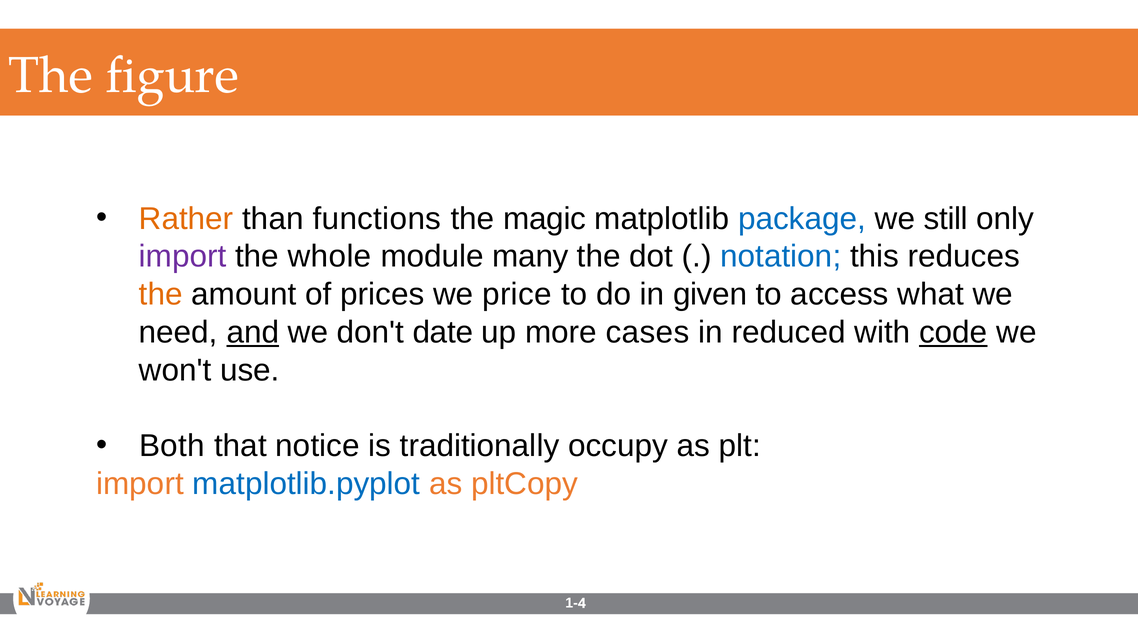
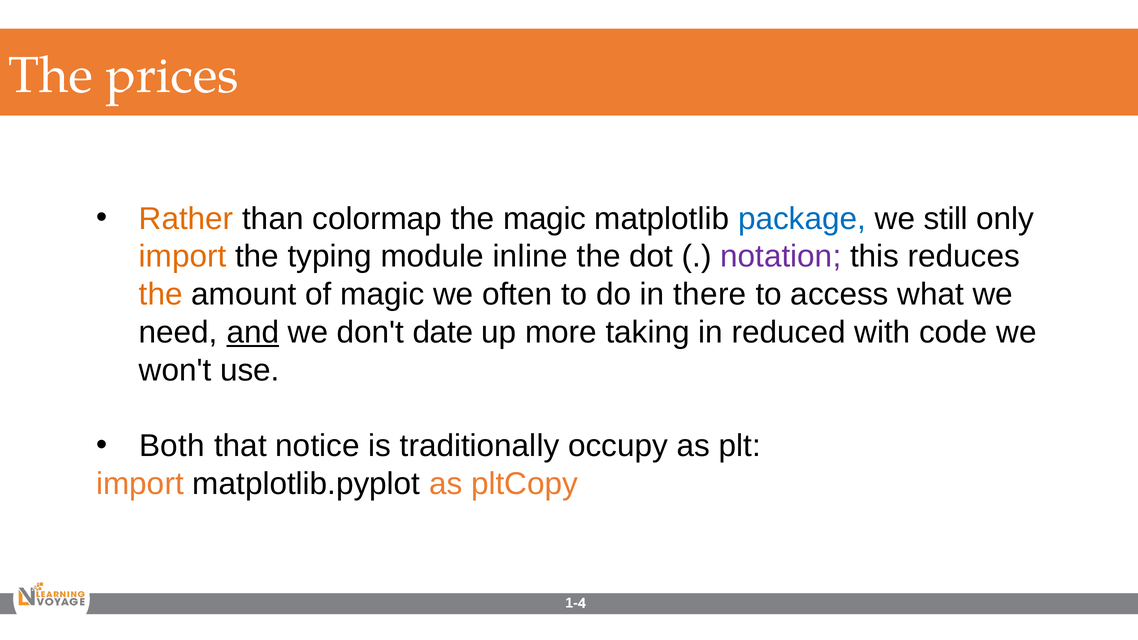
figure: figure -> prices (172, 76)
functions: functions -> colormap (377, 219)
import colour: purple -> orange (183, 257)
whole: whole -> typing (330, 257)
many: many -> inline (530, 257)
notation colour: blue -> purple (781, 257)
of prices: prices -> magic (382, 294)
price: price -> often (517, 294)
given: given -> there (710, 294)
cases: cases -> taking (648, 332)
code underline: present -> none (953, 332)
matplotlib.pyplot colour: blue -> black (306, 484)
